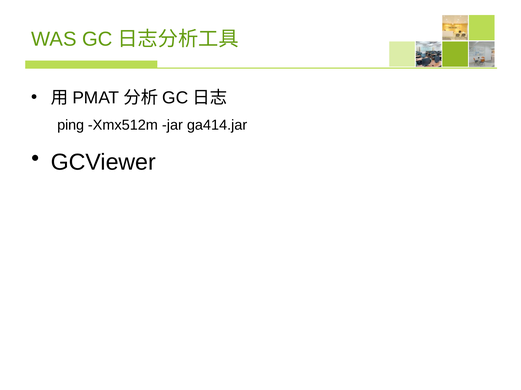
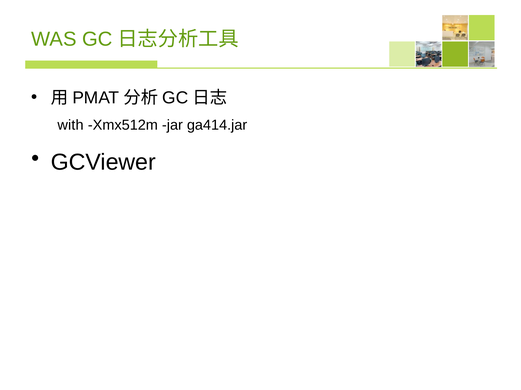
ping: ping -> with (71, 125)
